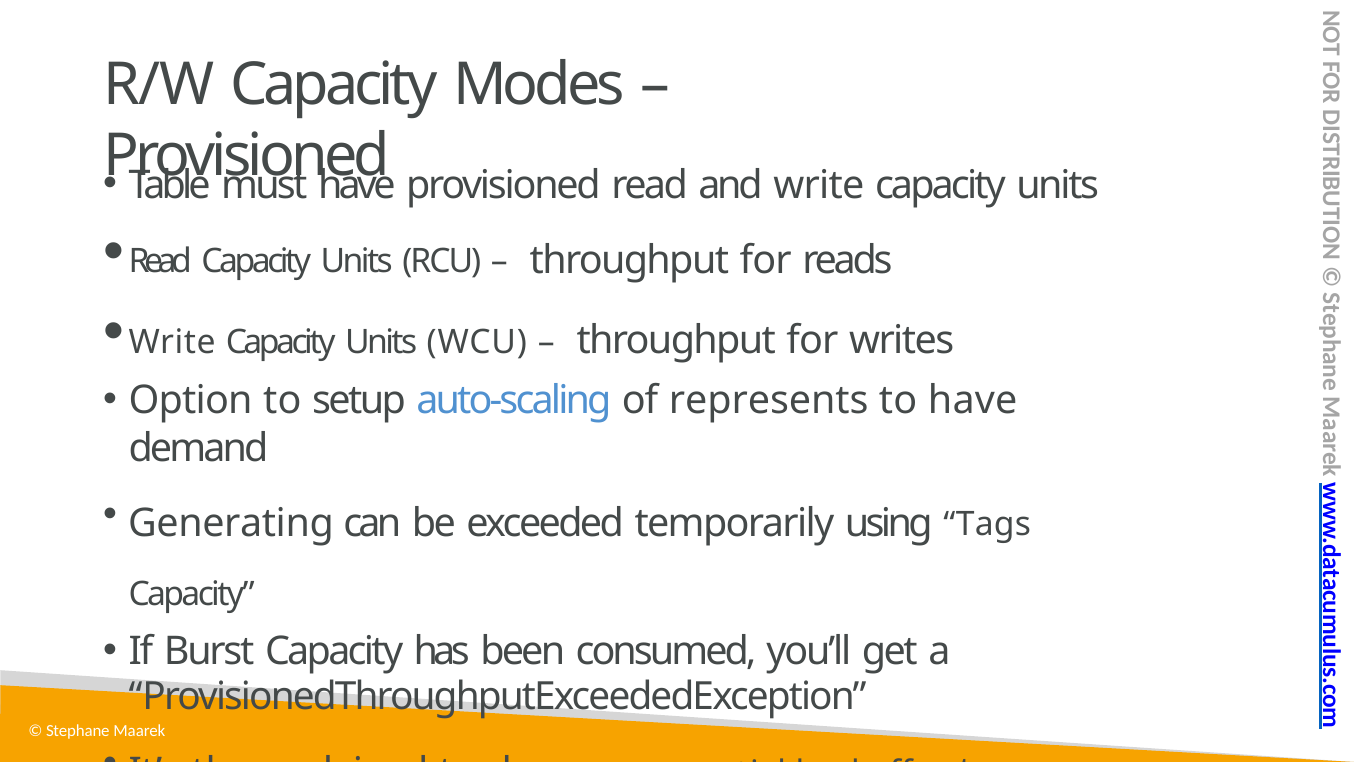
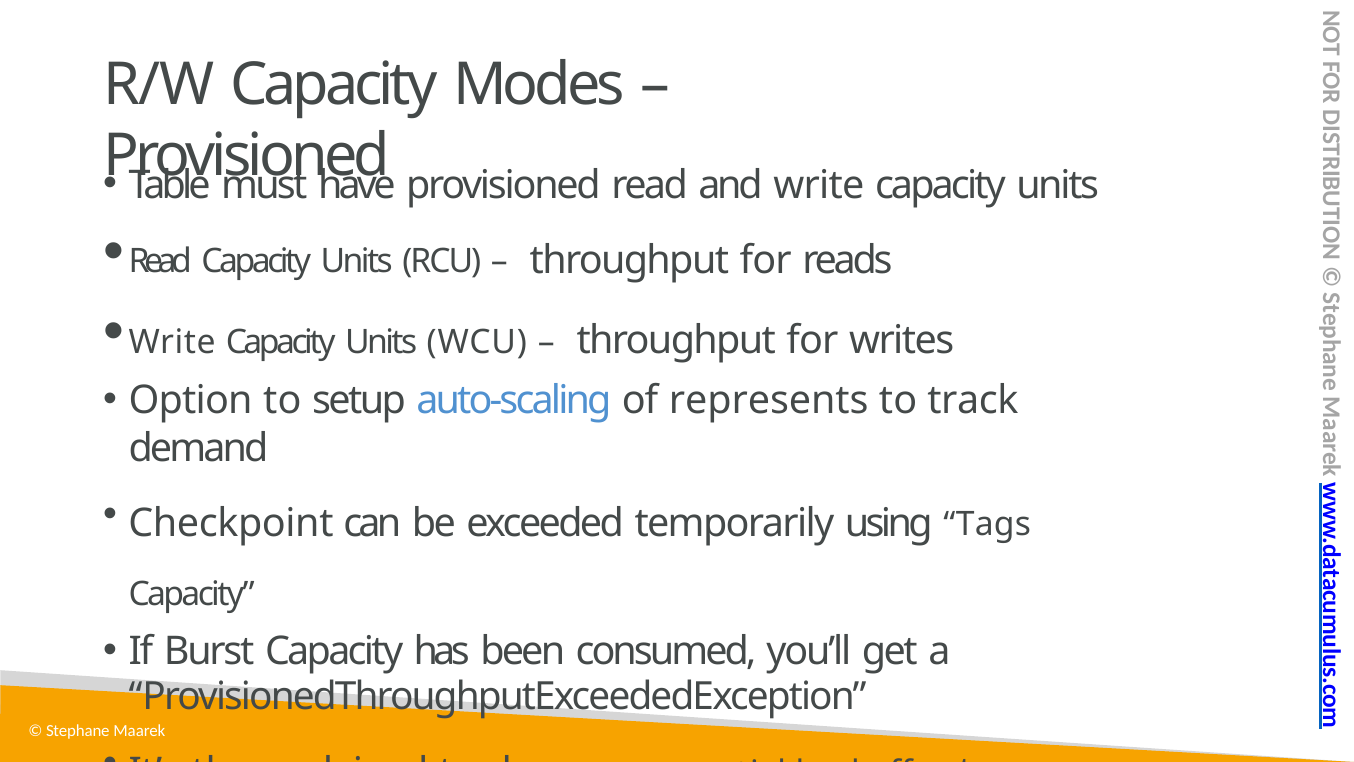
to have: have -> track (973, 401)
Generating: Generating -> Checkpoint (231, 523)
